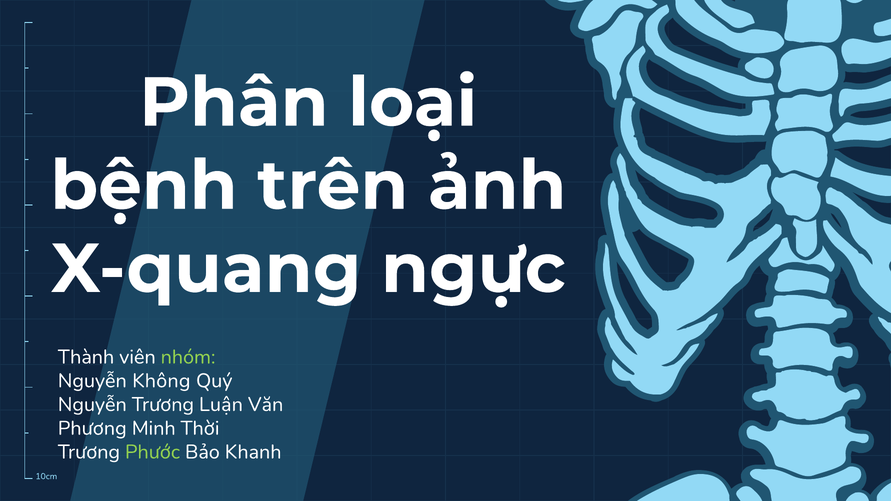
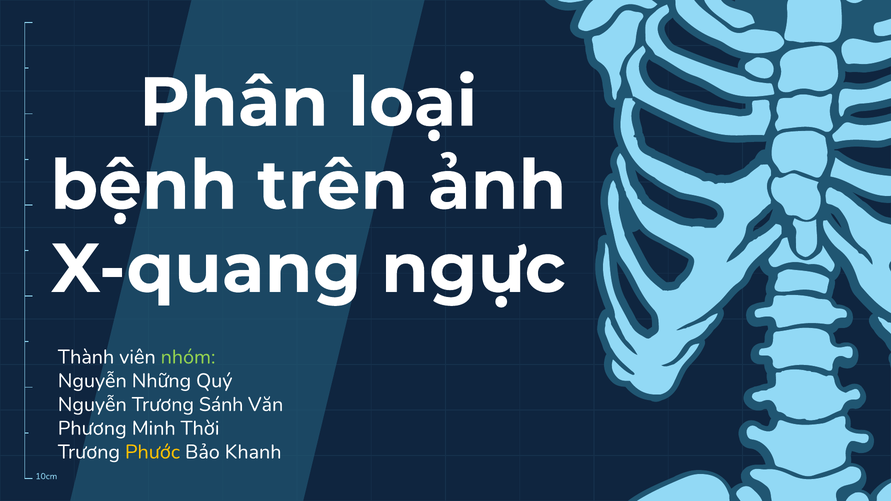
Không: Không -> Những (161, 381)
Luận: Luận -> Sánh (221, 405)
Phước colour: light green -> yellow (152, 452)
